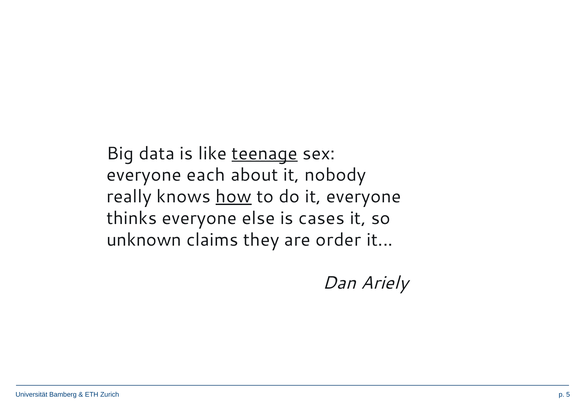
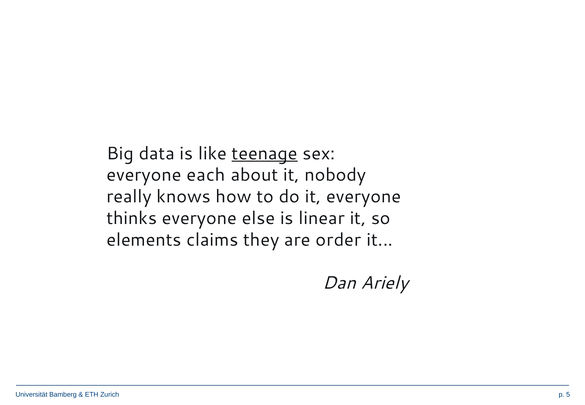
how underline: present -> none (234, 197)
cases: cases -> linear (322, 218)
unknown: unknown -> elements (144, 240)
